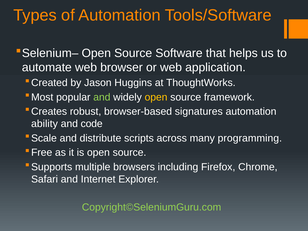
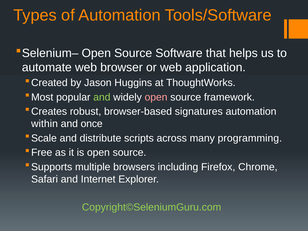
open colour: yellow -> pink (156, 97)
ability: ability -> within (44, 124)
code: code -> once (92, 124)
